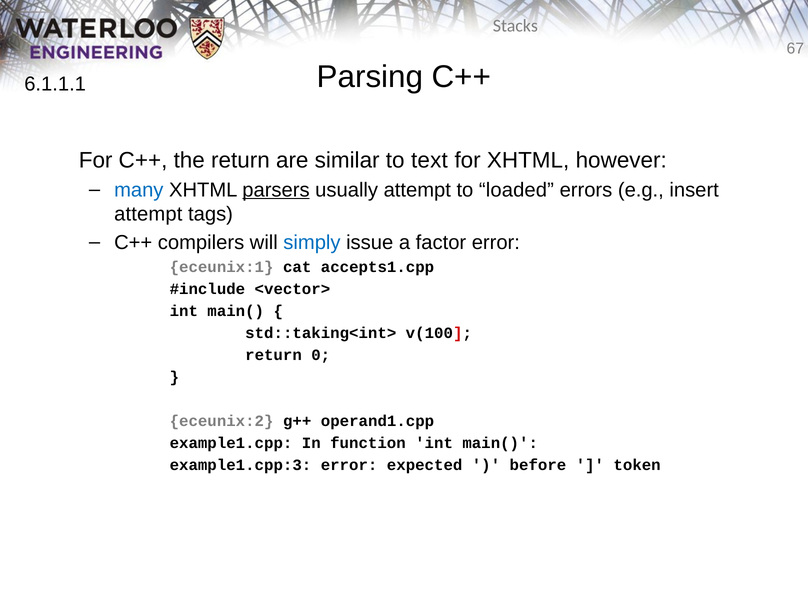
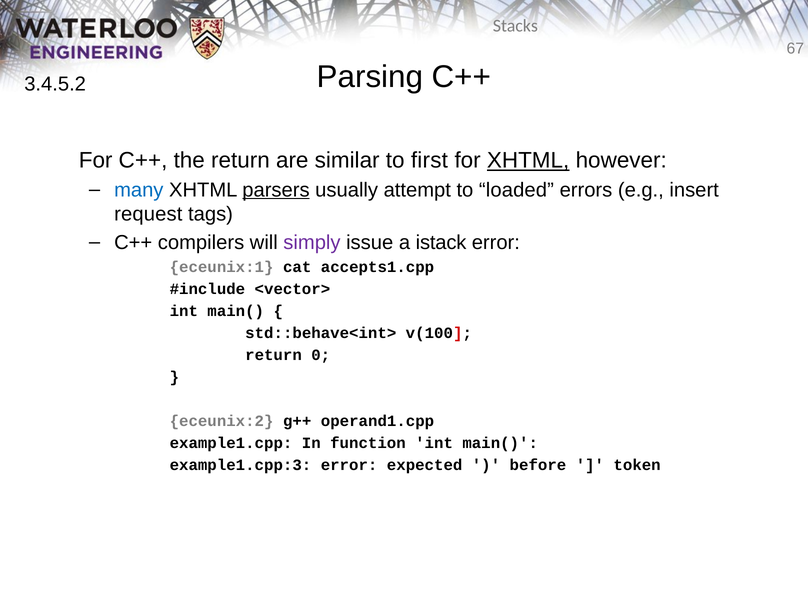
6.1.1.1: 6.1.1.1 -> 3.4.5.2 (55, 84)
text: text -> first (429, 160)
XHTML underline: none -> present (528, 160)
attempt: attempt -> request (148, 214)
simply colour: blue -> purple (312, 242)
factor: factor -> istack (441, 242)
std::taking<int>: std::taking<int> -> std::behave<int> (321, 333)
